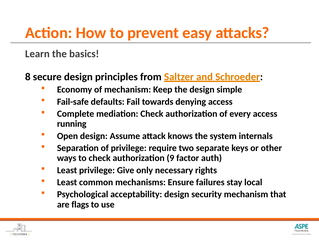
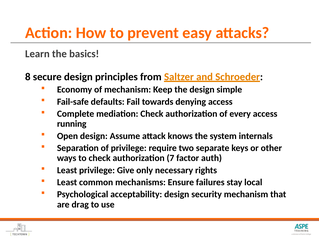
9: 9 -> 7 (170, 158)
flags: flags -> drag (80, 204)
